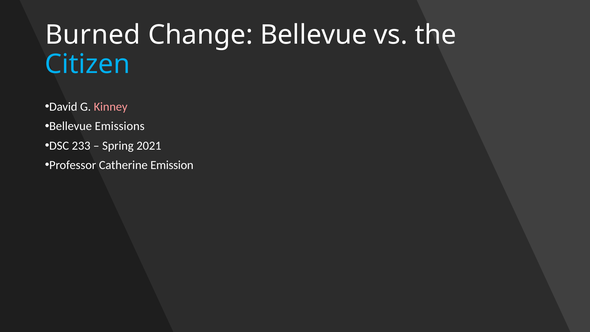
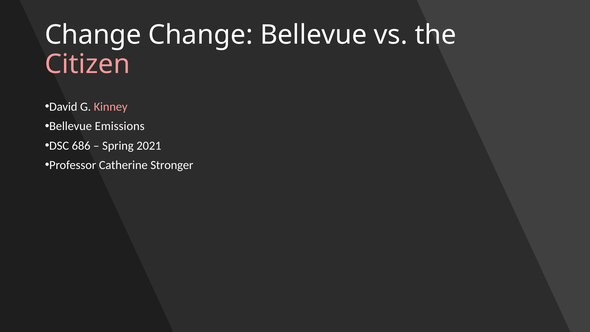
Burned: Burned -> Change (93, 35)
Citizen colour: light blue -> pink (87, 64)
233: 233 -> 686 (81, 146)
Emission: Emission -> Stronger (172, 165)
